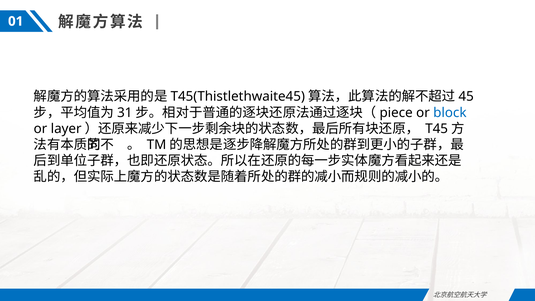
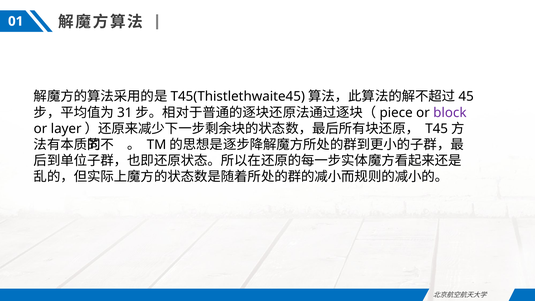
block colour: blue -> purple (450, 113)
